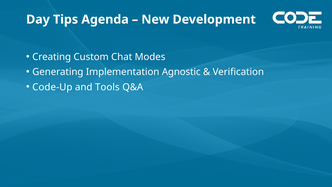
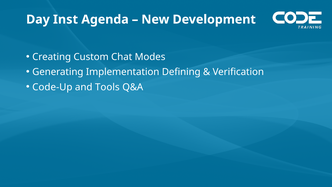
Tips: Tips -> Inst (66, 19)
Agnostic: Agnostic -> Defining (181, 72)
